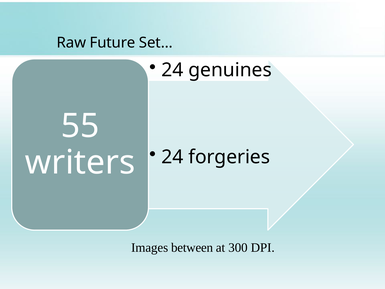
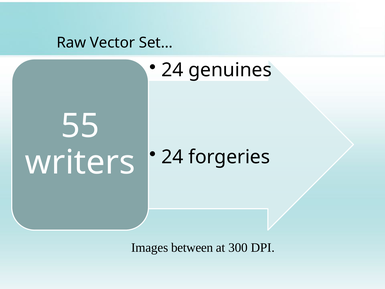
Future: Future -> Vector (112, 43)
